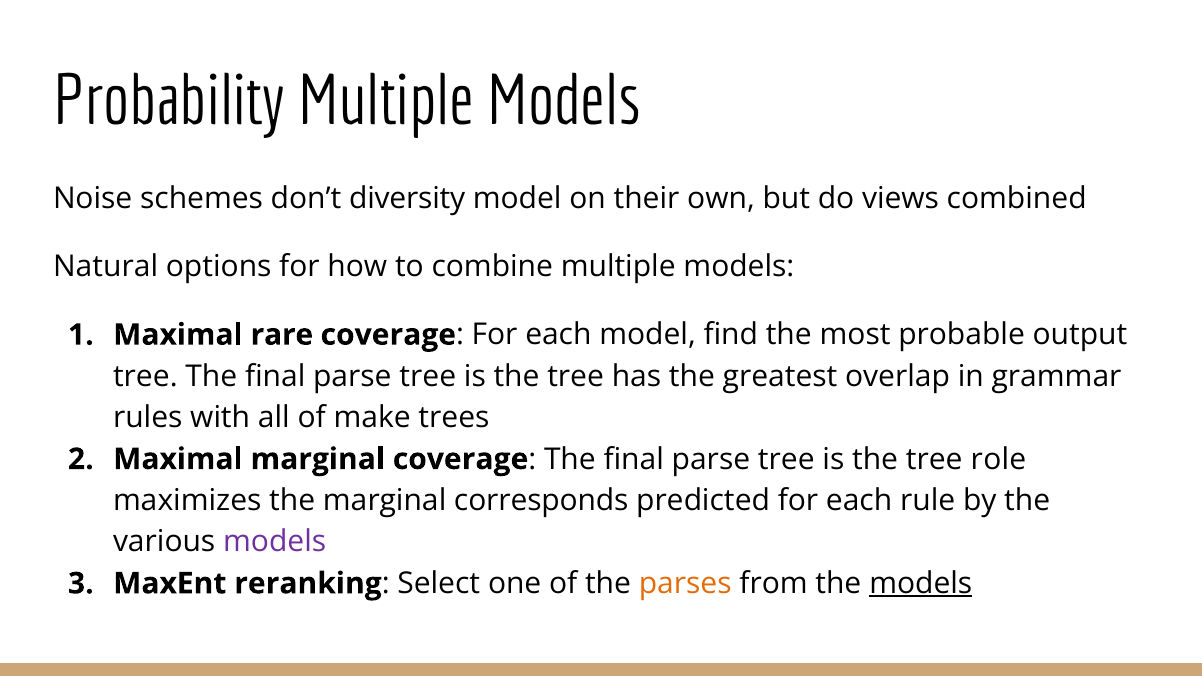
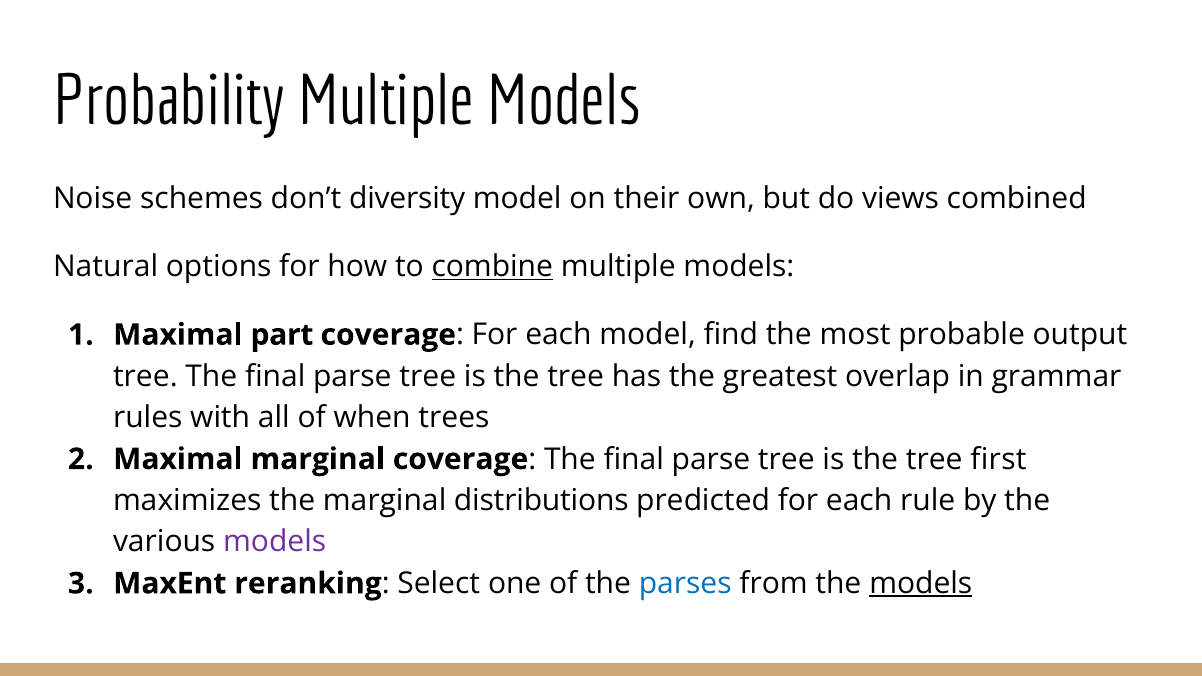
combine underline: none -> present (492, 267)
rare: rare -> part (282, 335)
make: make -> when (372, 418)
role: role -> first (999, 459)
corresponds: corresponds -> distributions (541, 501)
parses colour: orange -> blue (685, 584)
